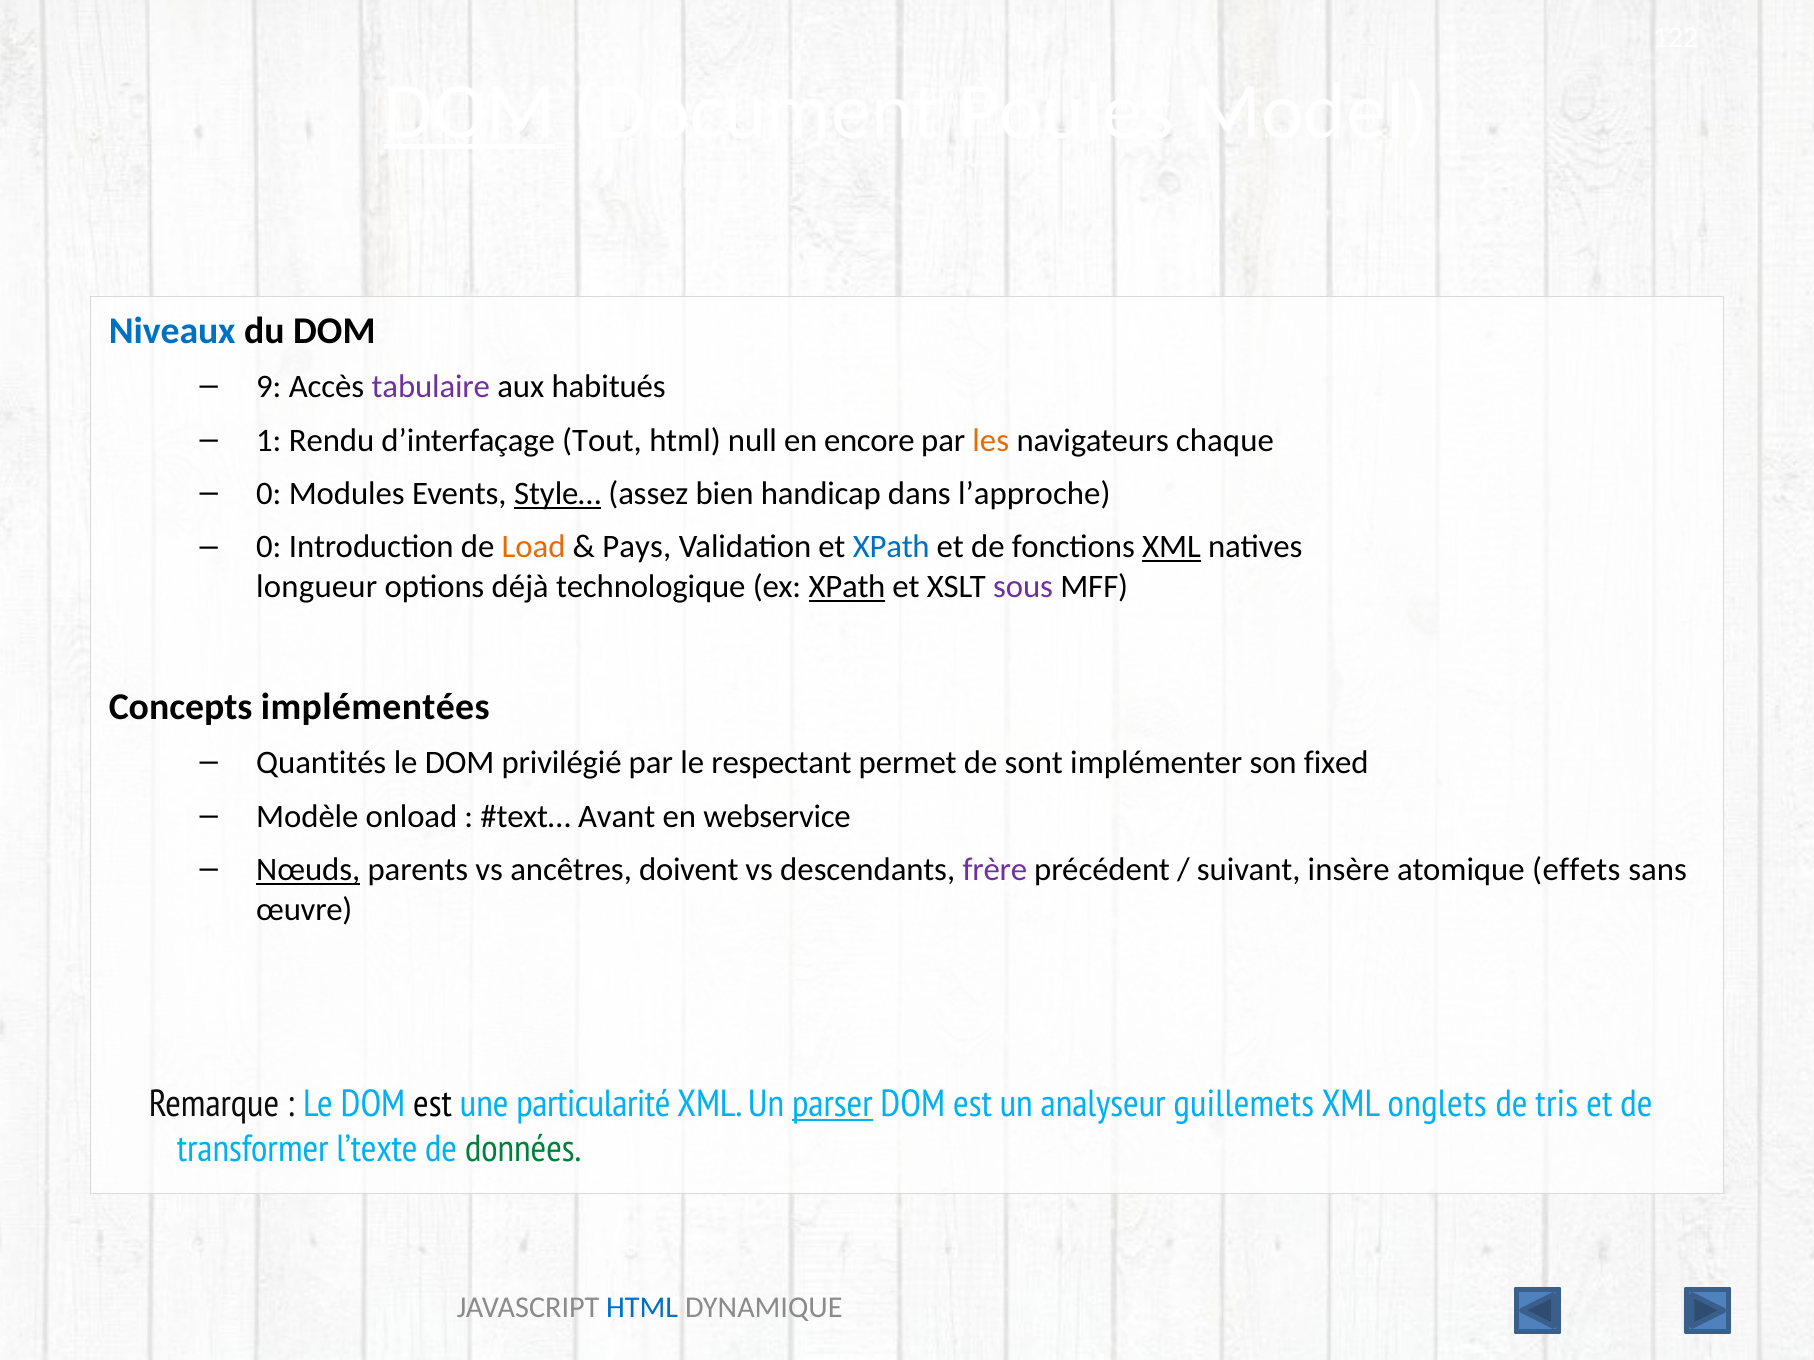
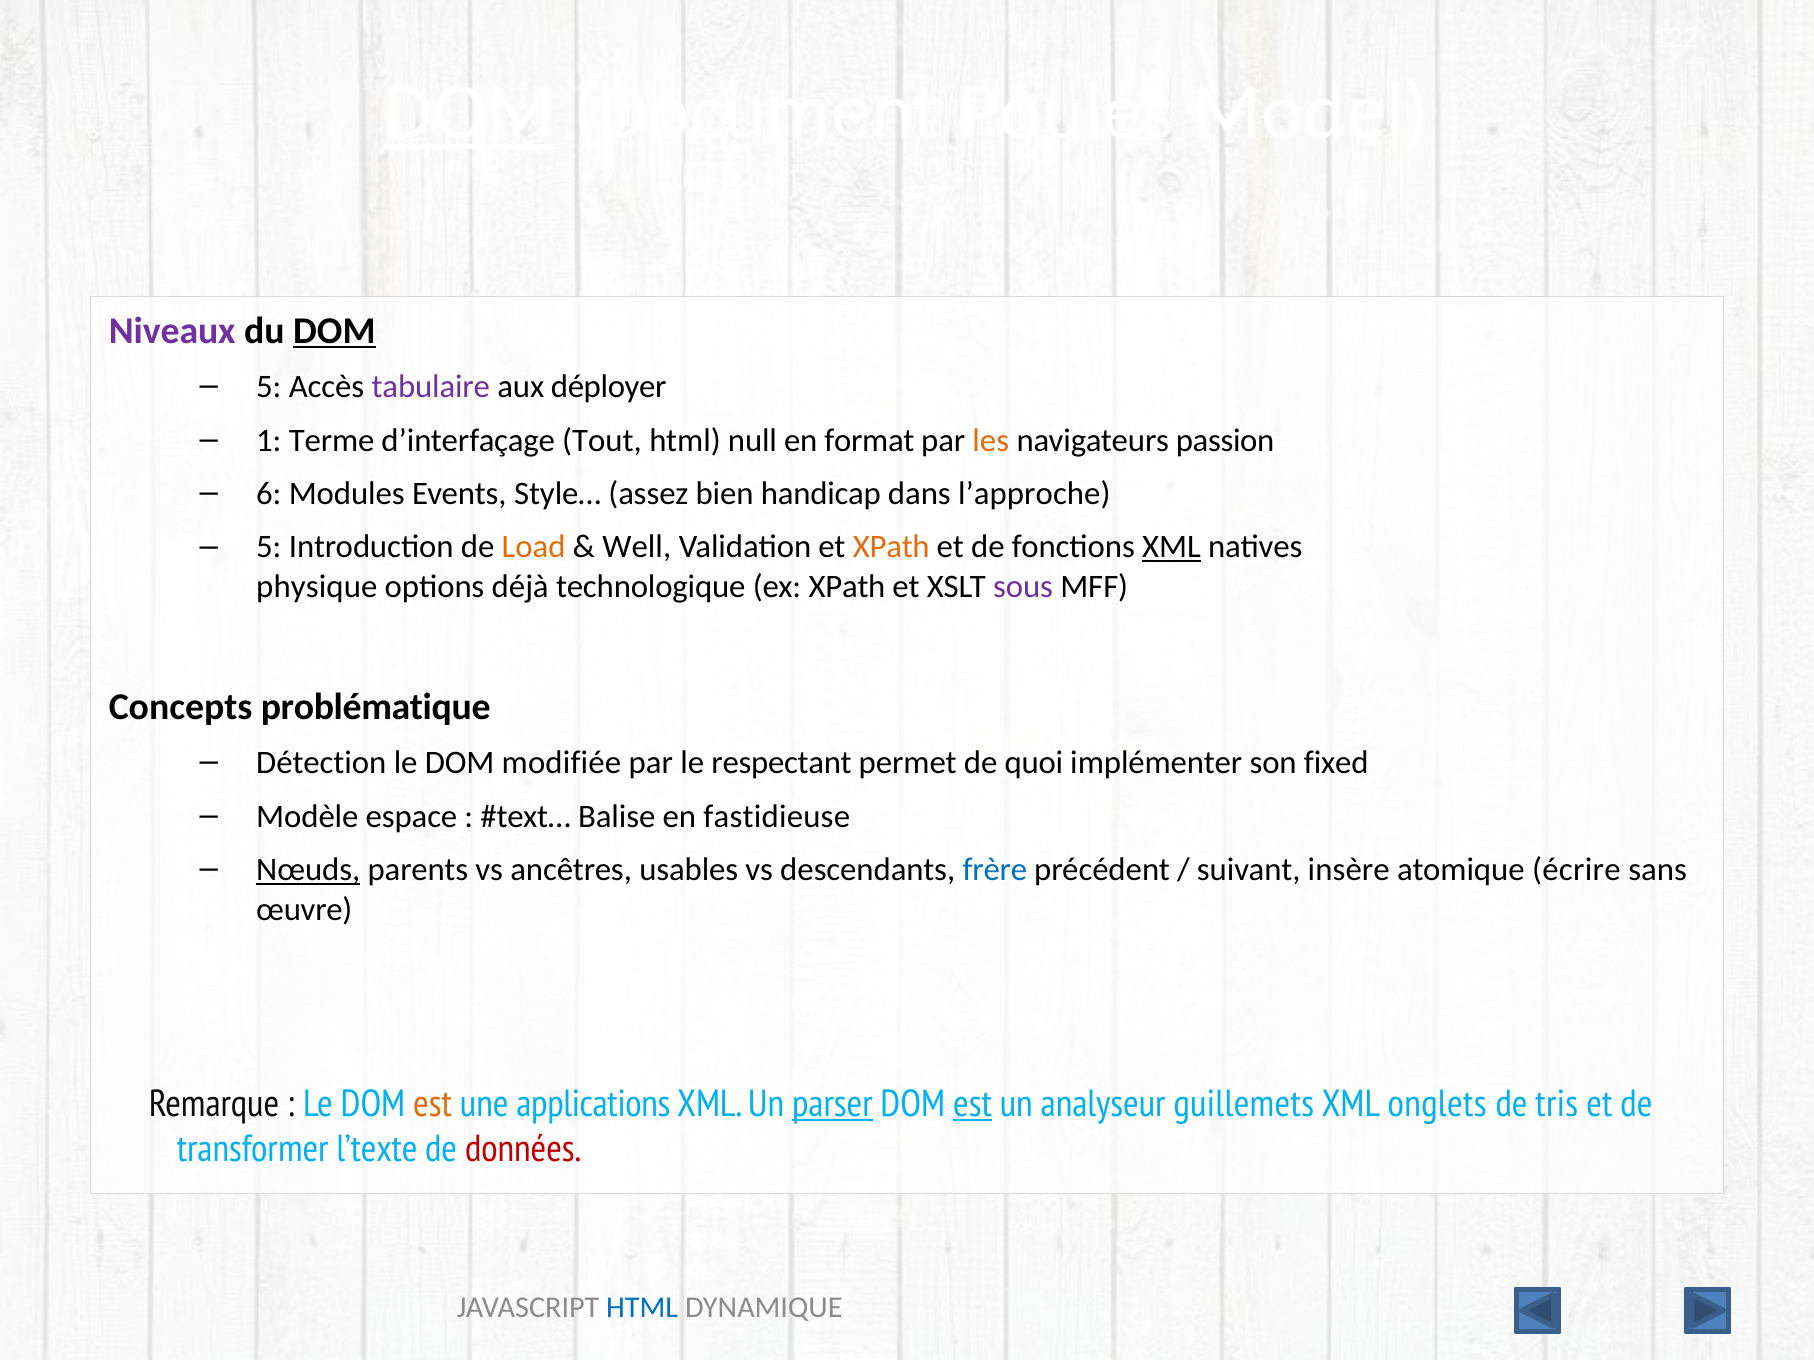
Niveaux colour: blue -> purple (172, 331)
DOM underline: none -> present (334, 331)
9: 9 -> 5 (269, 387)
habitués: habitués -> déployer (609, 387)
Rendu: Rendu -> Terme (332, 440)
encore: encore -> format (869, 440)
chaque: chaque -> passion (1225, 440)
0: 0 -> 6 (269, 494)
Style… underline: present -> none (558, 494)
0: 0 -> 5 (269, 547)
Pays: Pays -> Well (637, 547)
XPath colour: blue -> orange (891, 547)
longueur: longueur -> physique (317, 587)
XPath underline: present -> none (847, 587)
implémentées: implémentées -> problématique (376, 707)
Quantités: Quantités -> Détection (321, 763)
privilégié: privilégié -> modifiée (561, 763)
sont: sont -> quoi (1034, 763)
onload: onload -> espace (411, 817)
Avant: Avant -> Balise (617, 817)
webservice: webservice -> fastidieuse (777, 817)
doivent: doivent -> usables (689, 870)
frère colour: purple -> blue (995, 870)
effets: effets -> écrire (1576, 870)
est colour: black -> orange (433, 1104)
particularité: particularité -> applications (593, 1104)
est underline: none -> present (973, 1104)
données colour: green -> red (523, 1150)
